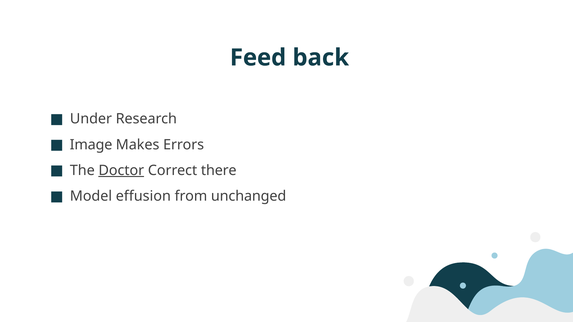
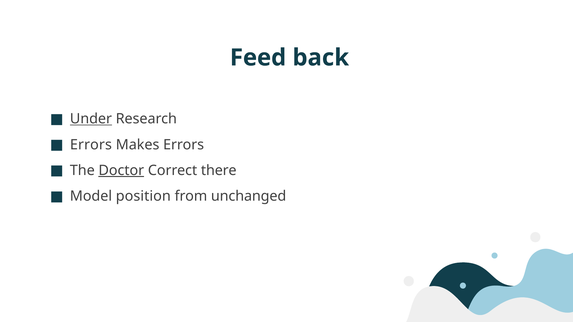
Under underline: none -> present (91, 119)
Image: Image -> Errors (91, 145)
effusion: effusion -> position (143, 196)
